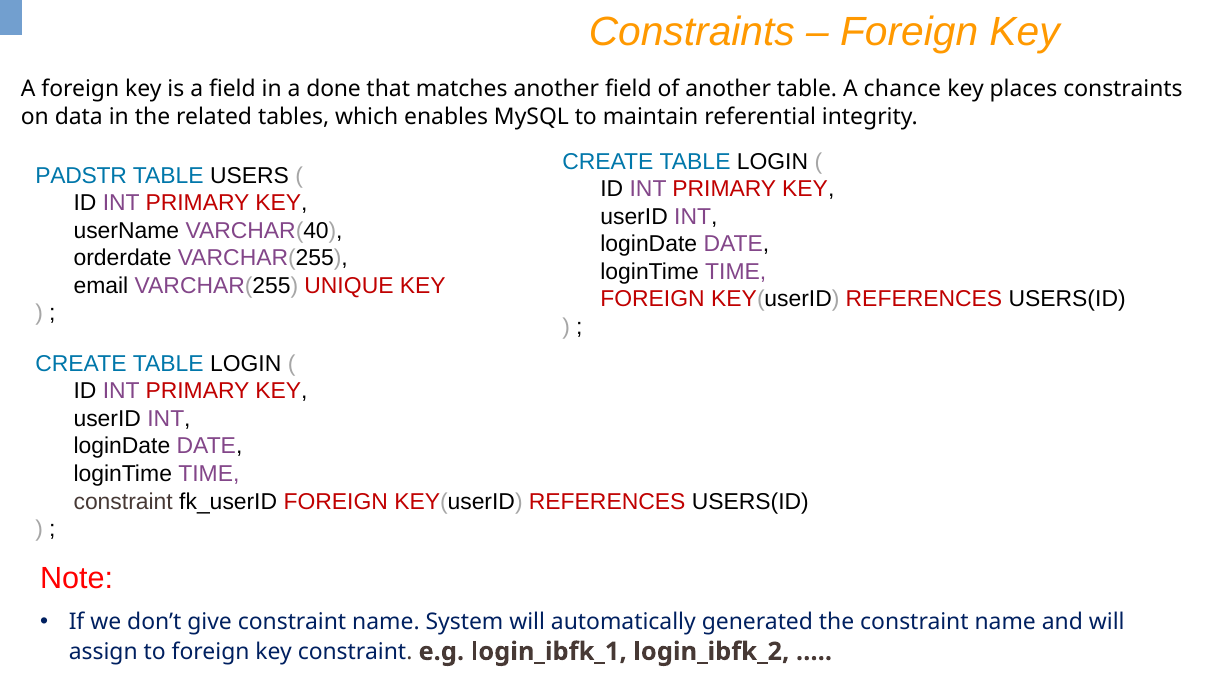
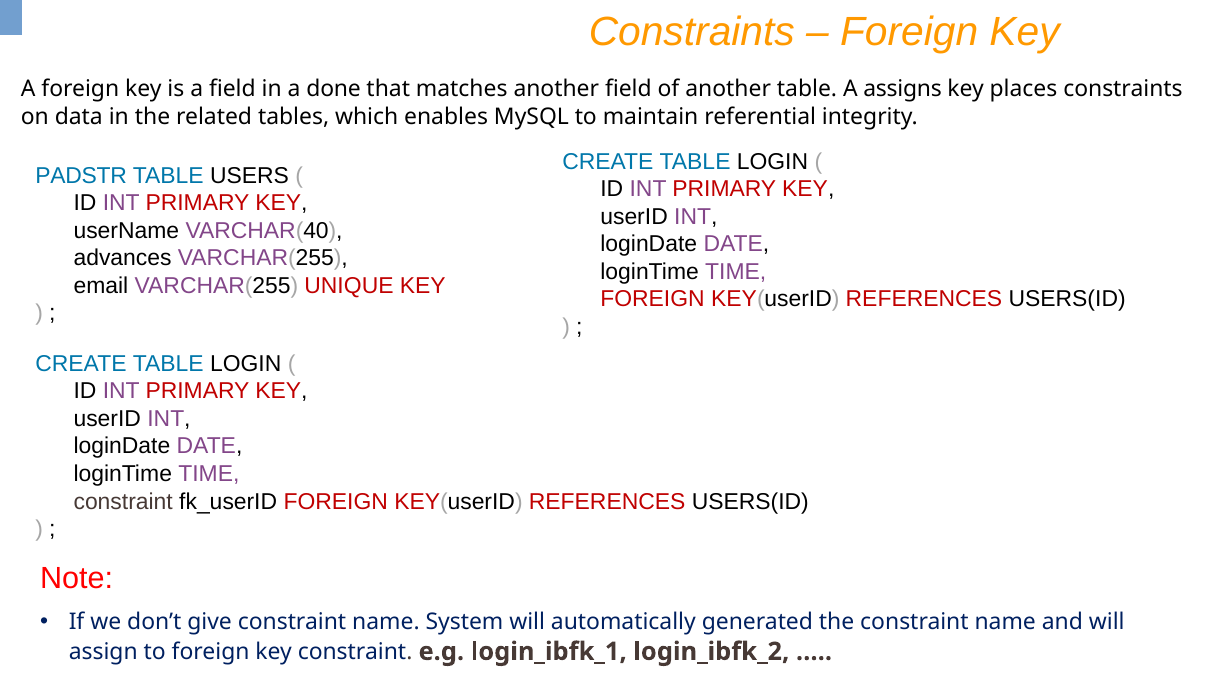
chance: chance -> assigns (903, 89)
orderdate: orderdate -> advances (123, 258)
